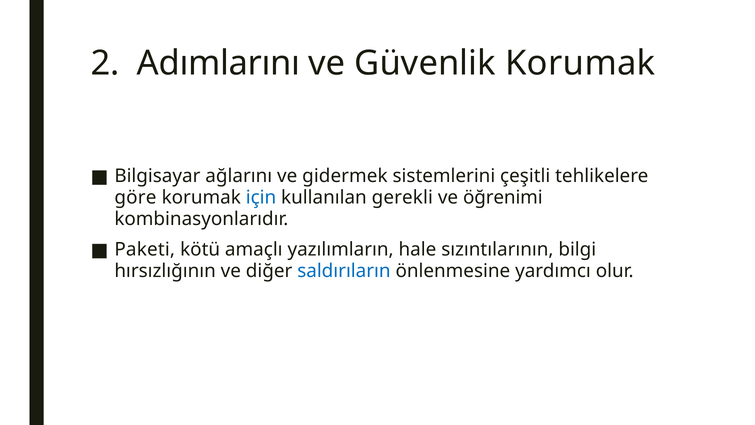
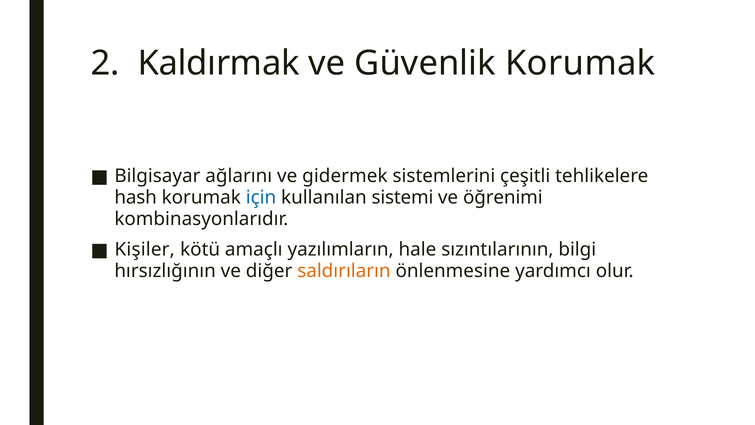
Adımlarını: Adımlarını -> Kaldırmak (219, 63)
göre: göre -> hash (136, 197)
gerekli: gerekli -> sistemi (402, 197)
Paketi: Paketi -> Kişiler (145, 249)
saldırıların colour: blue -> orange (344, 271)
